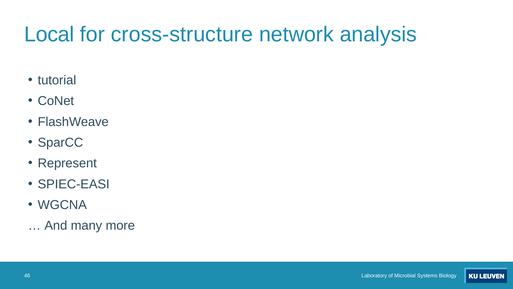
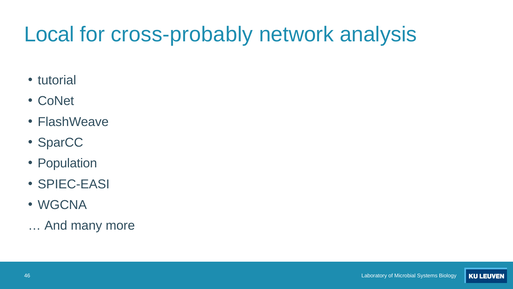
cross-structure: cross-structure -> cross-probably (182, 34)
Represent: Represent -> Population (67, 163)
